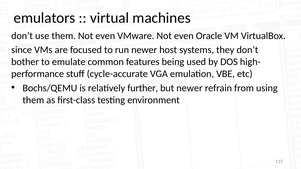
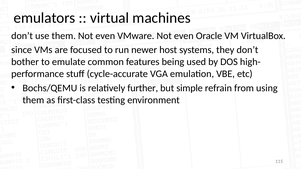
but newer: newer -> simple (190, 88)
